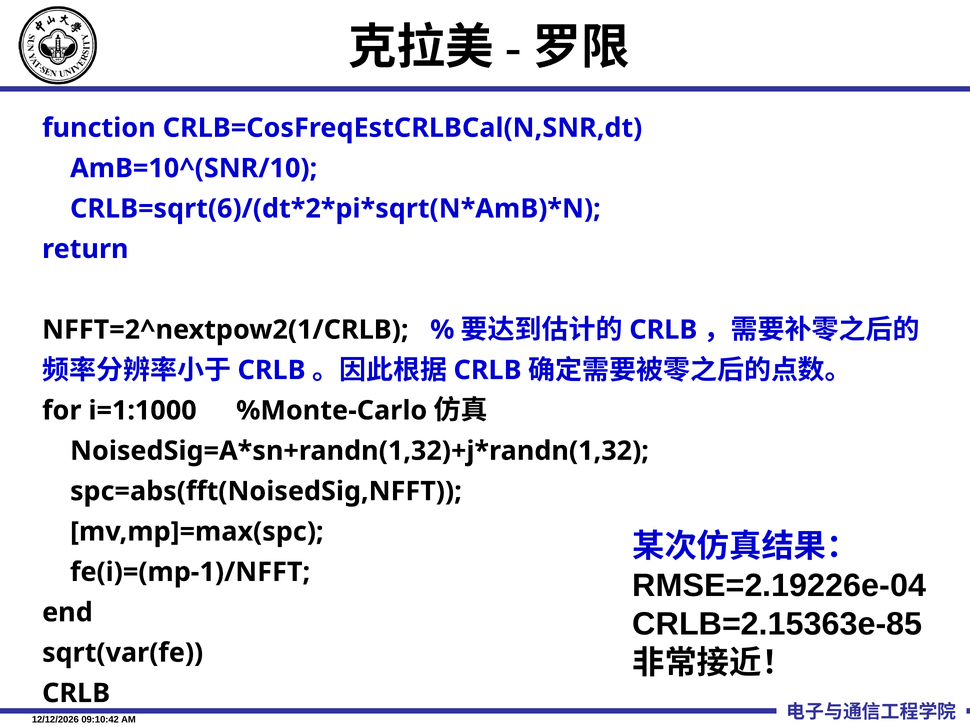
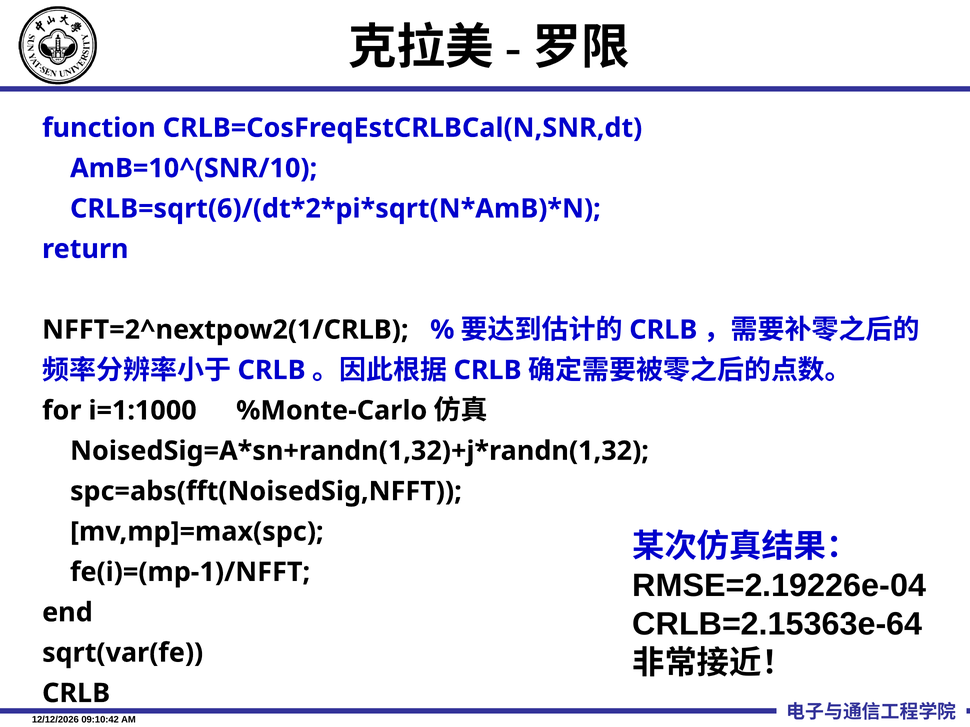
CRLB=2.15363e-85: CRLB=2.15363e-85 -> CRLB=2.15363e-64 (777, 625)
